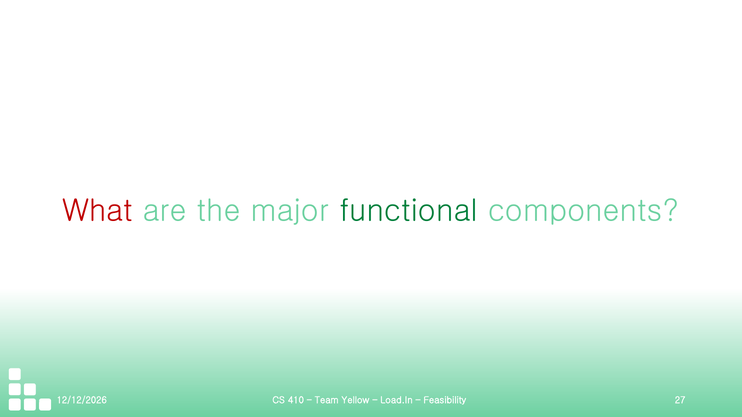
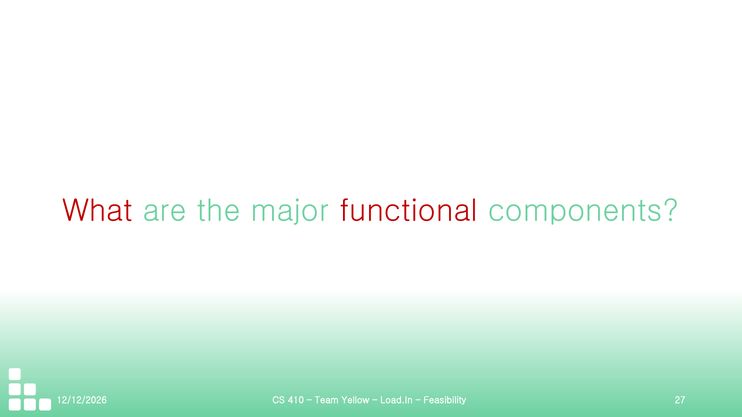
functional colour: green -> red (408, 211)
